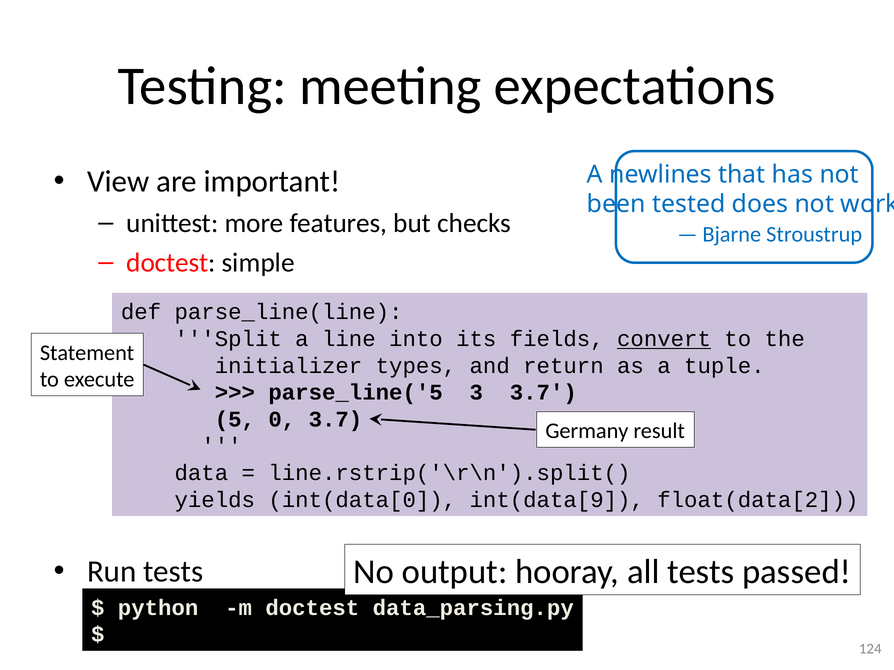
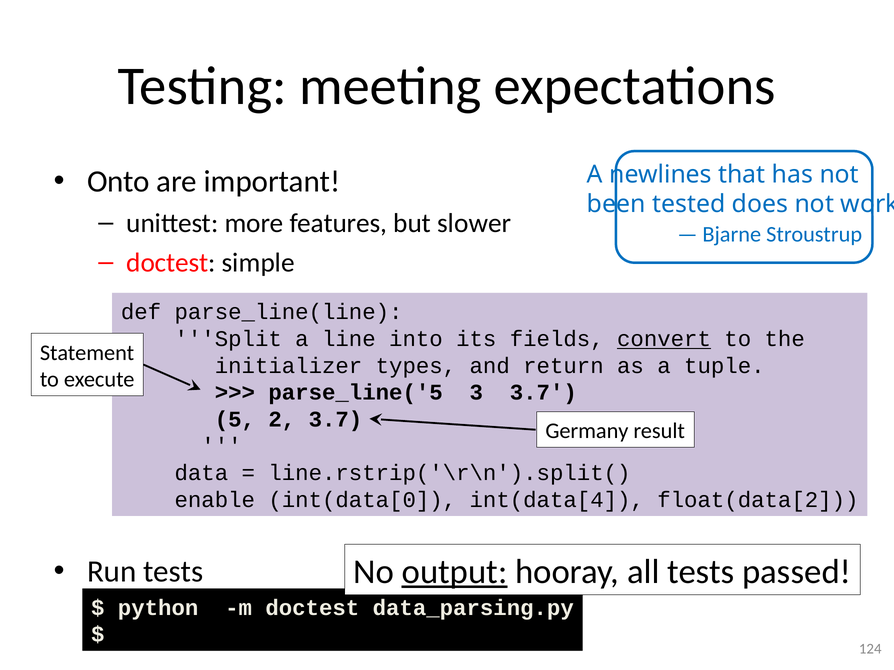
View: View -> Onto (118, 182)
checks: checks -> slower (474, 223)
0: 0 -> 2 (282, 420)
yields: yields -> enable (215, 500)
int(data[9: int(data[9 -> int(data[4 (557, 500)
output underline: none -> present (455, 572)
